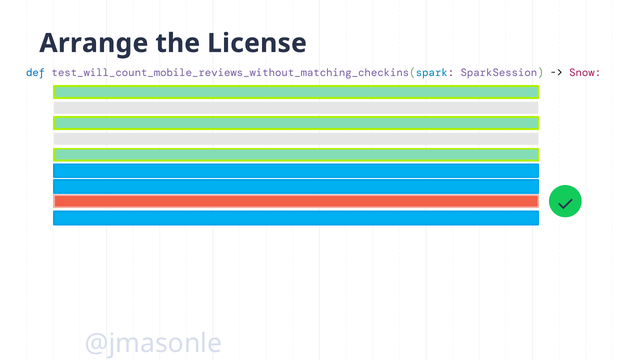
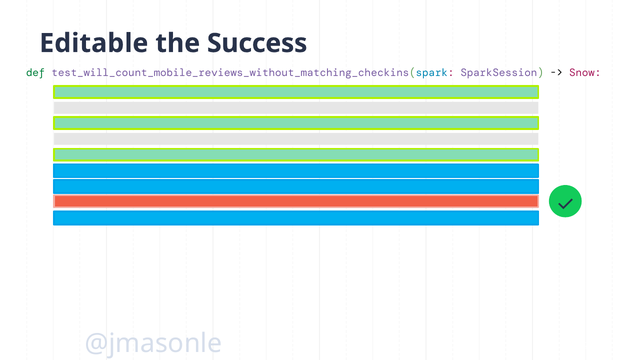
Arrange: Arrange -> Editable (94, 43)
License: License -> Success (257, 43)
def colour: blue -> green (36, 73)
